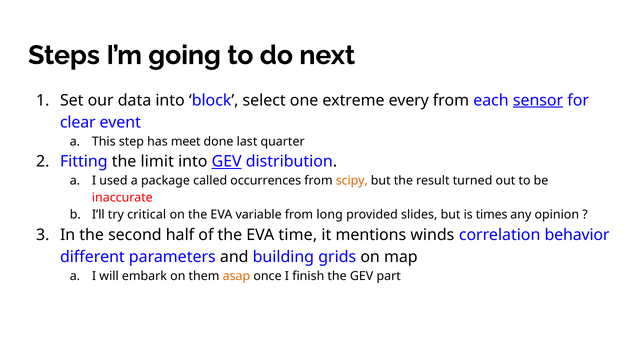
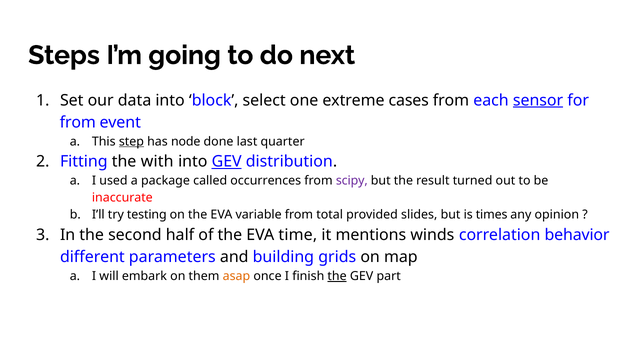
every: every -> cases (409, 100)
clear: clear -> from (78, 122)
step underline: none -> present (131, 141)
meet: meet -> node (186, 141)
limit: limit -> with (157, 161)
scipy colour: orange -> purple (352, 181)
critical: critical -> testing (147, 215)
long: long -> total (330, 215)
the underline: none -> present (337, 276)
